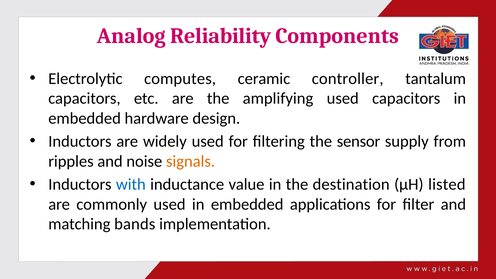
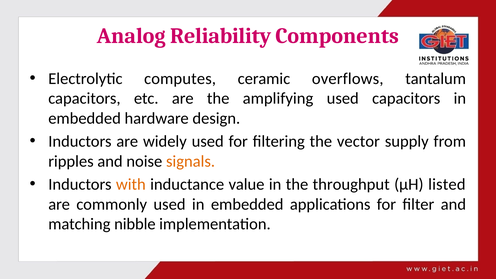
controller: controller -> overflows (348, 79)
sensor: sensor -> vector (358, 141)
with colour: blue -> orange (131, 184)
destination: destination -> throughput (351, 184)
bands: bands -> nibble (135, 224)
